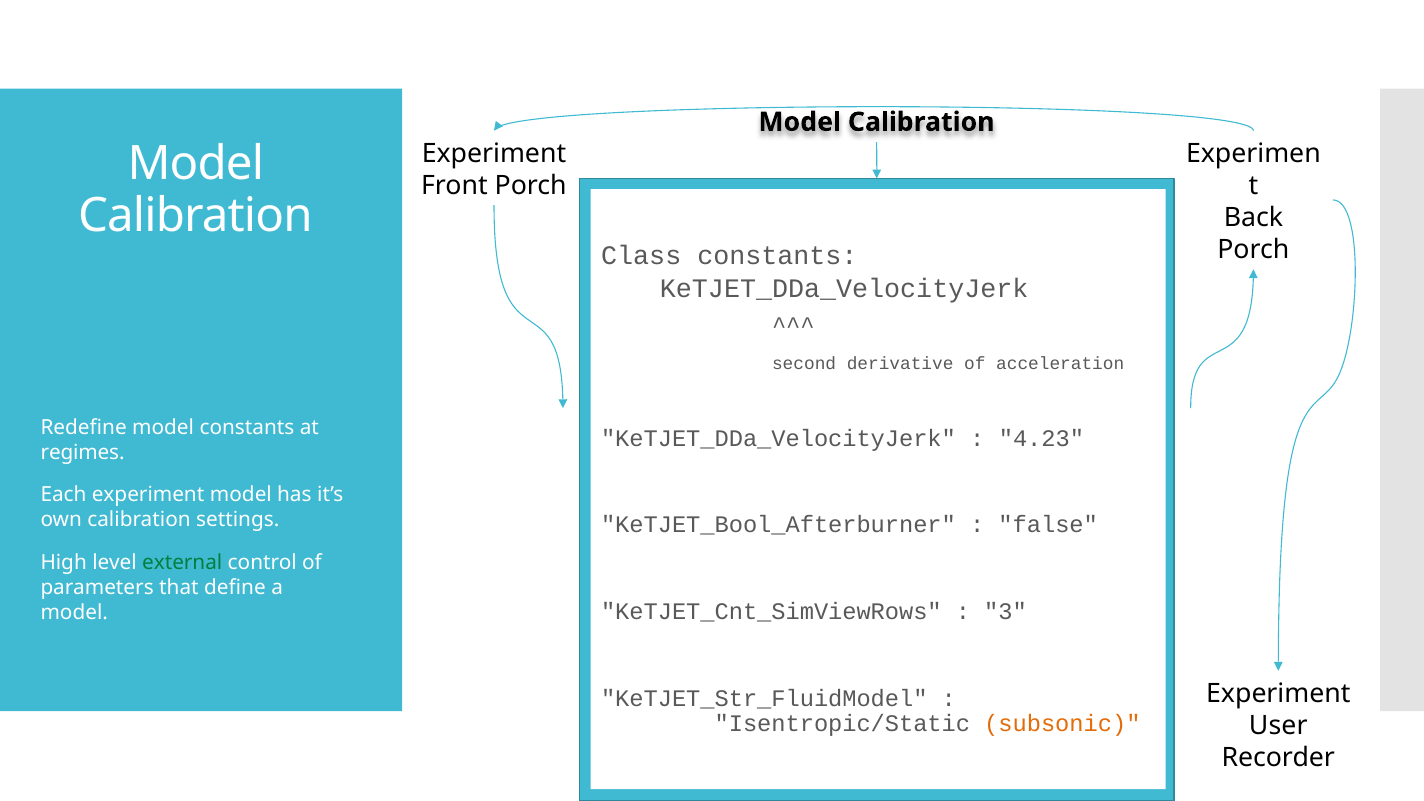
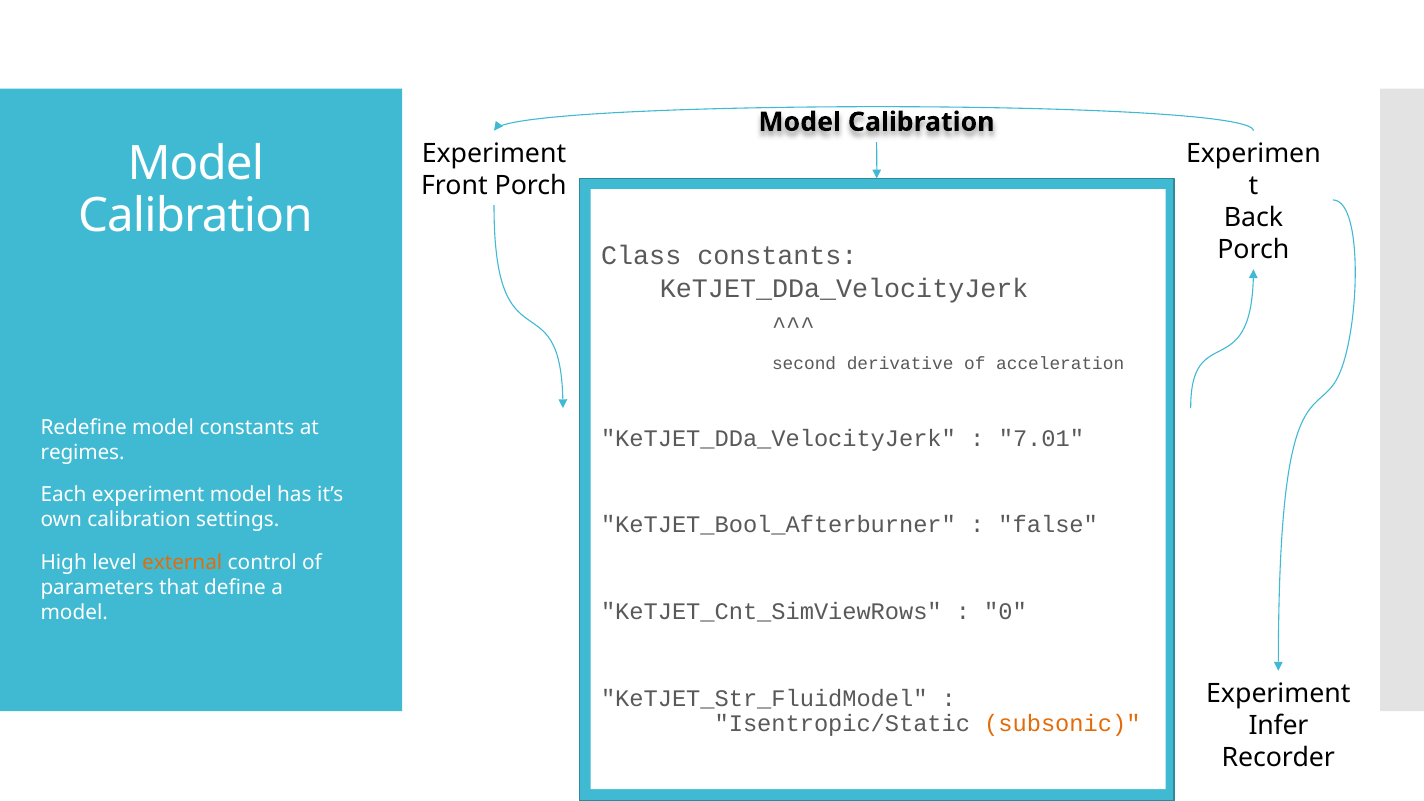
4.23: 4.23 -> 7.01 (1041, 438)
external colour: green -> orange (182, 563)
3: 3 -> 0 (1006, 612)
User: User -> Infer (1278, 726)
